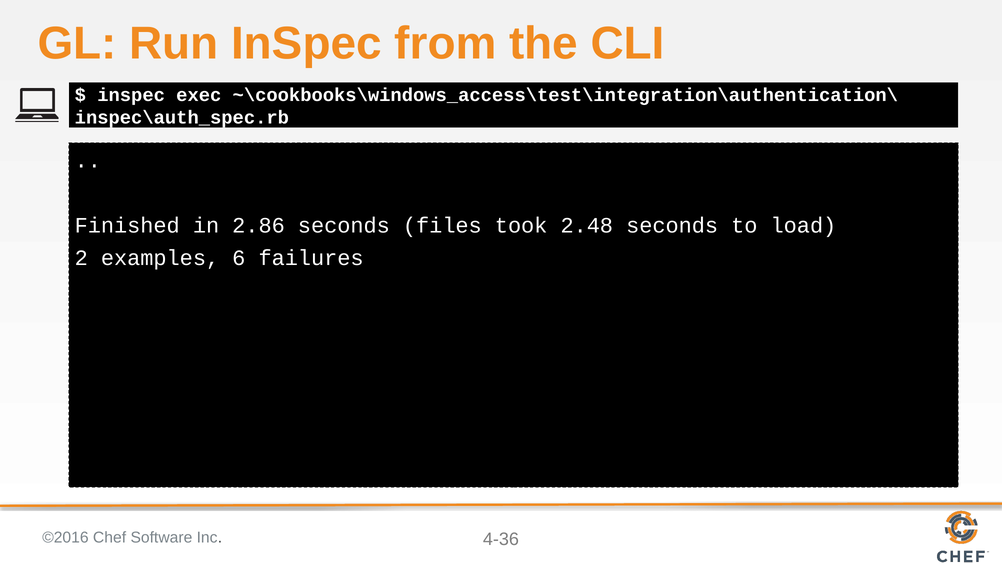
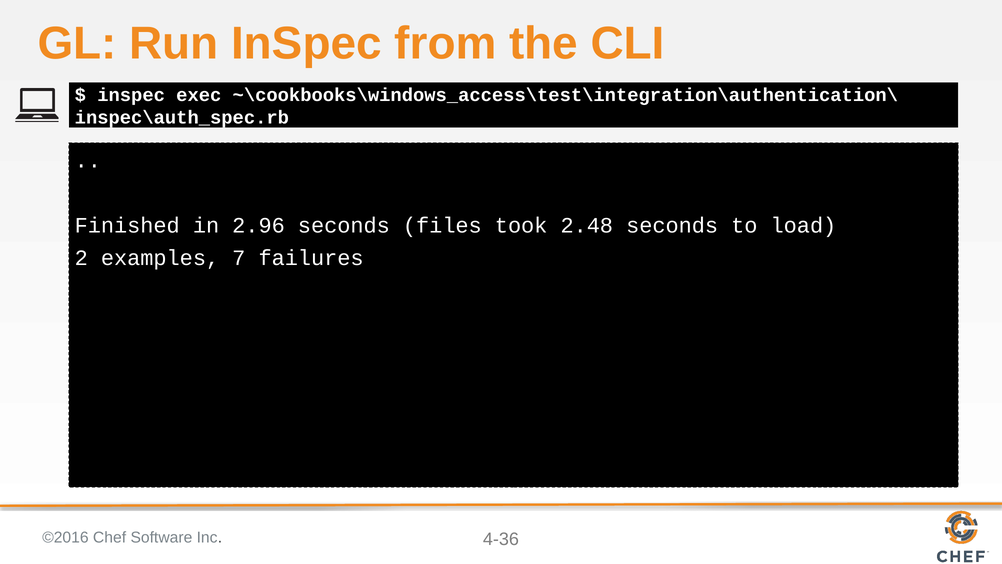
2.86: 2.86 -> 2.96 (259, 225)
6: 6 -> 7 (239, 258)
